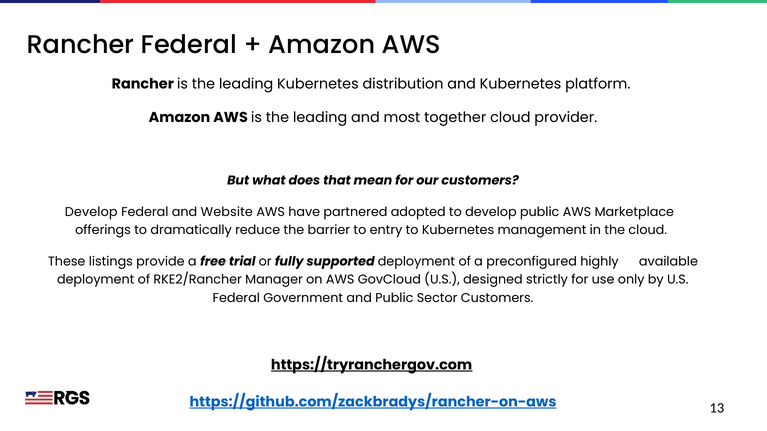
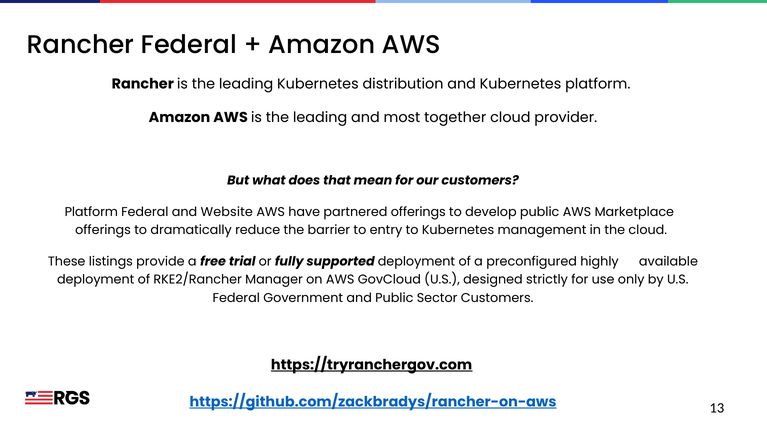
Develop: Develop -> Platform (91, 212)
partnered adopted: adopted -> offerings (418, 212)
